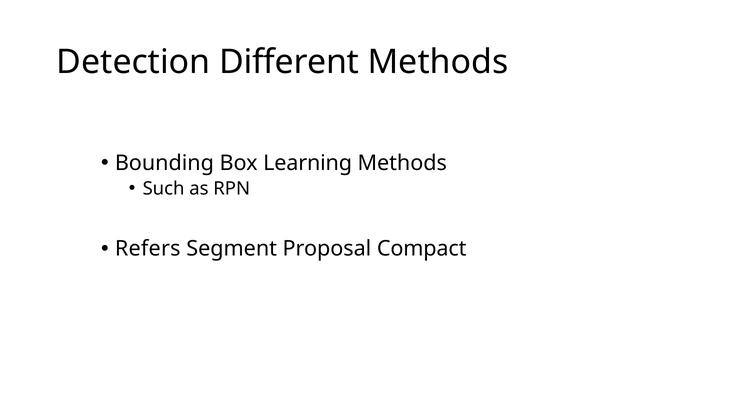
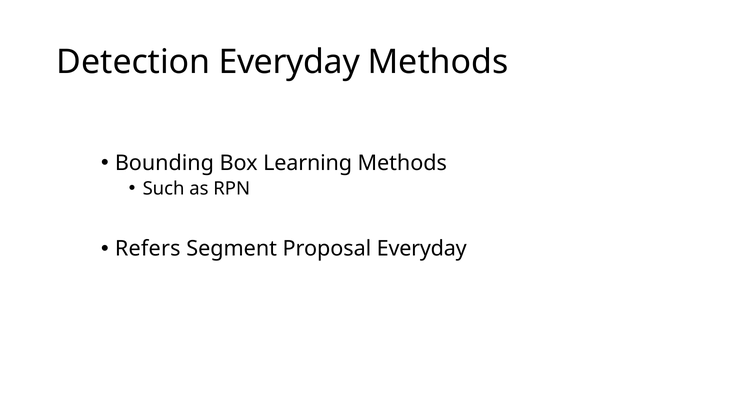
Detection Different: Different -> Everyday (289, 62)
Proposal Compact: Compact -> Everyday (422, 249)
